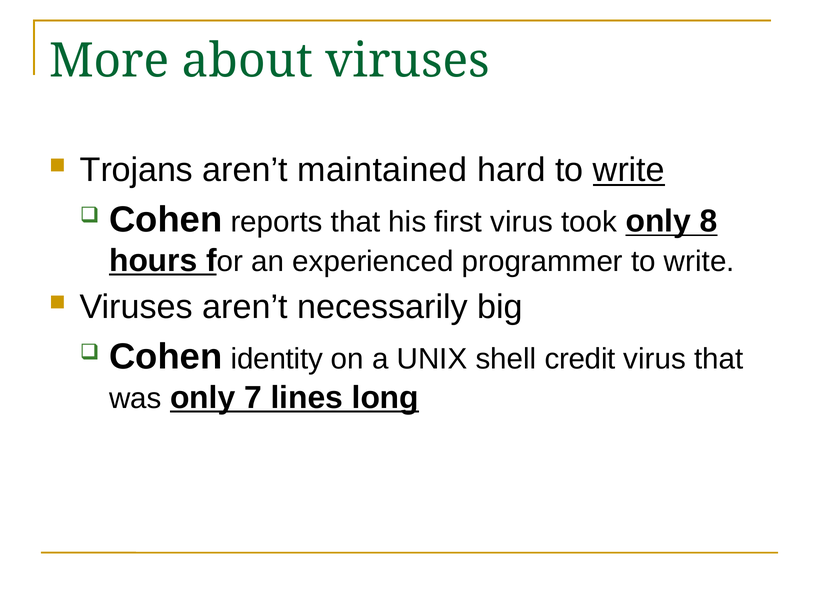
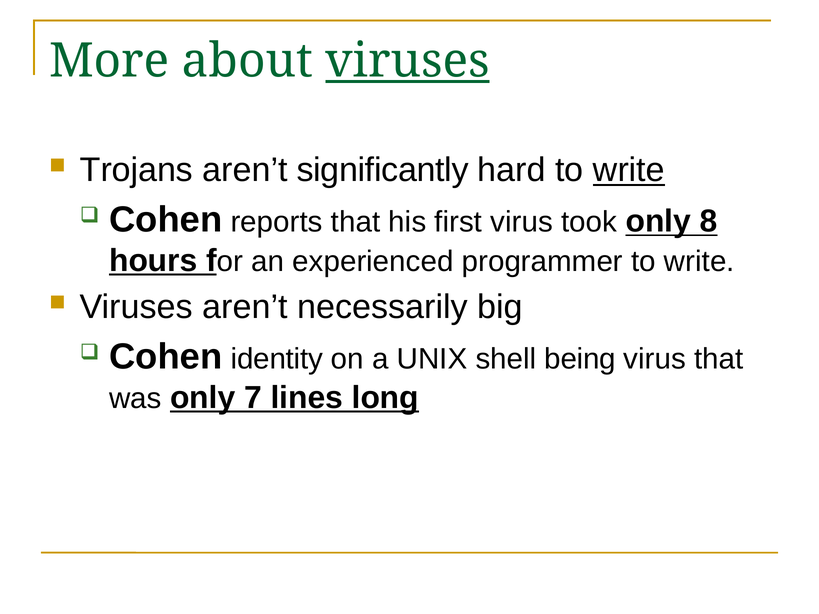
viruses underline: none -> present (408, 61)
maintained: maintained -> significantly (383, 170)
credit: credit -> being (580, 359)
